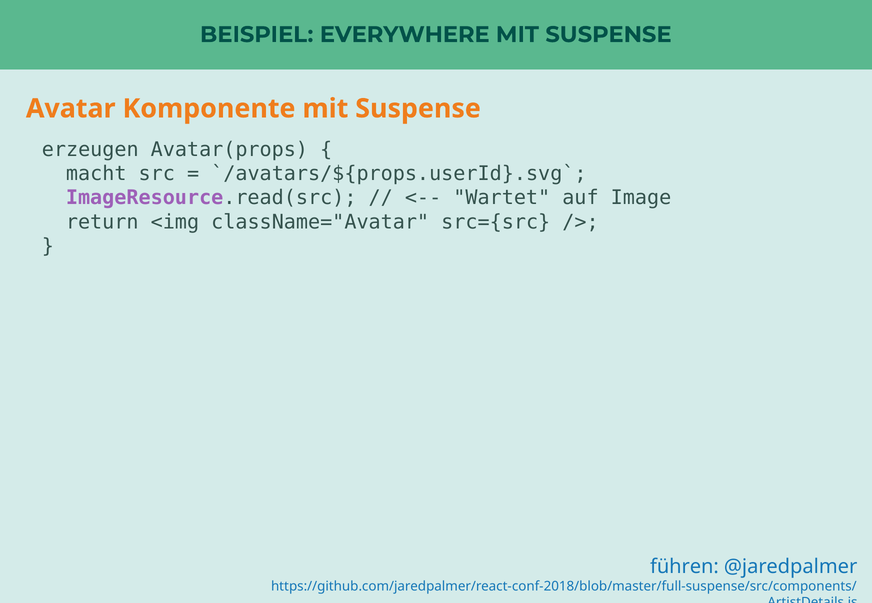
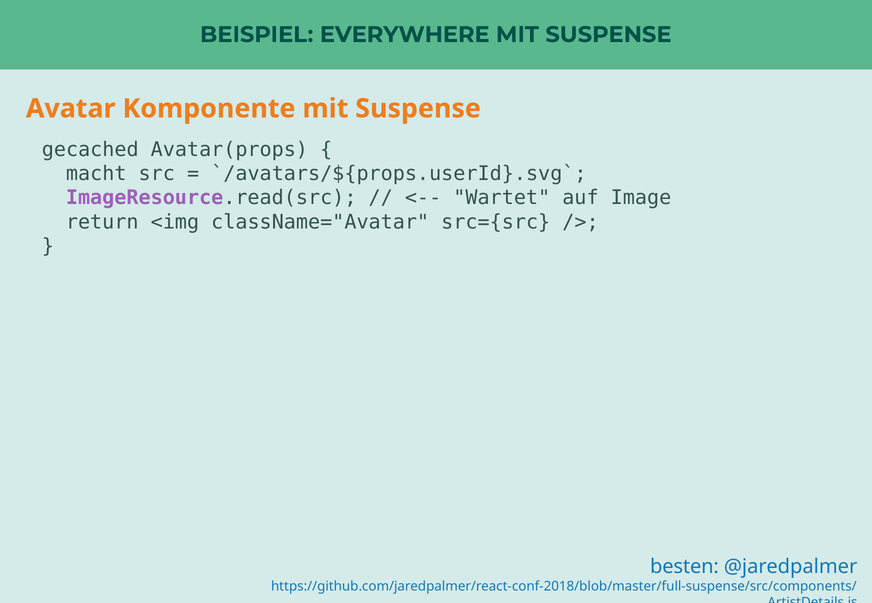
erzeugen: erzeugen -> gecached (90, 150)
führen: führen -> besten (684, 567)
